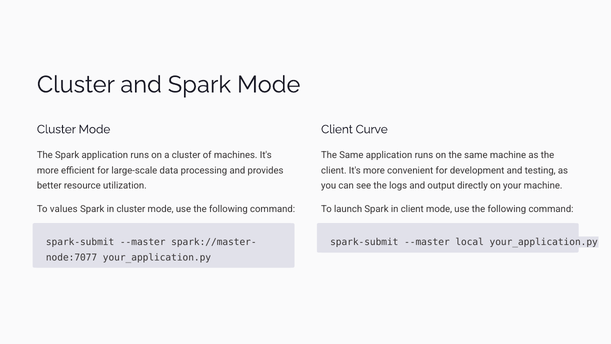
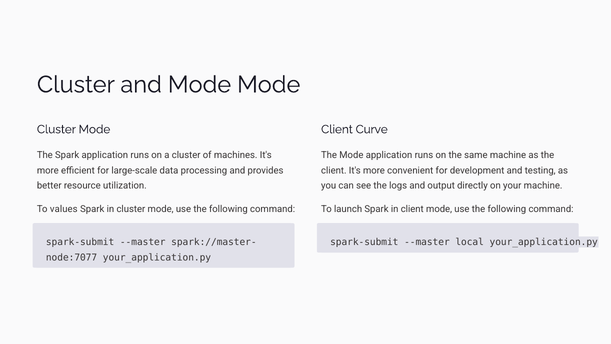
and Spark: Spark -> Mode (199, 85)
Same: Same -> Mode (351, 155)
